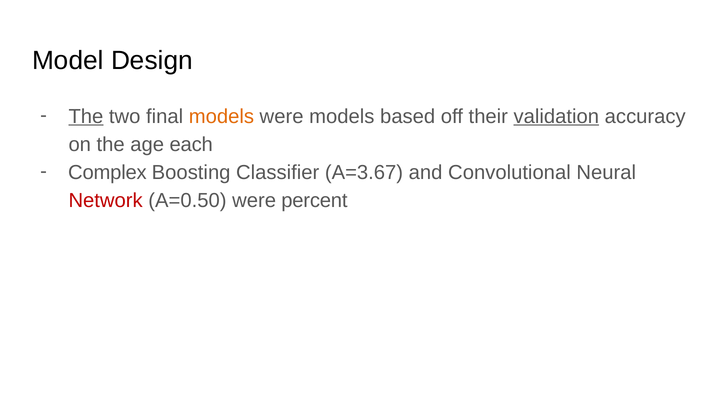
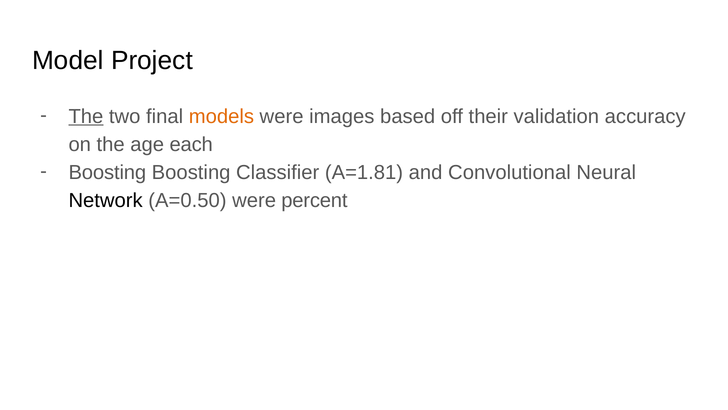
Design: Design -> Project (152, 60)
were models: models -> images (342, 116)
validation underline: present -> none (556, 116)
Complex: Complex -> Boosting (107, 172)
A=3.67: A=3.67 -> A=1.81 (364, 172)
Network colour: red -> black (106, 200)
